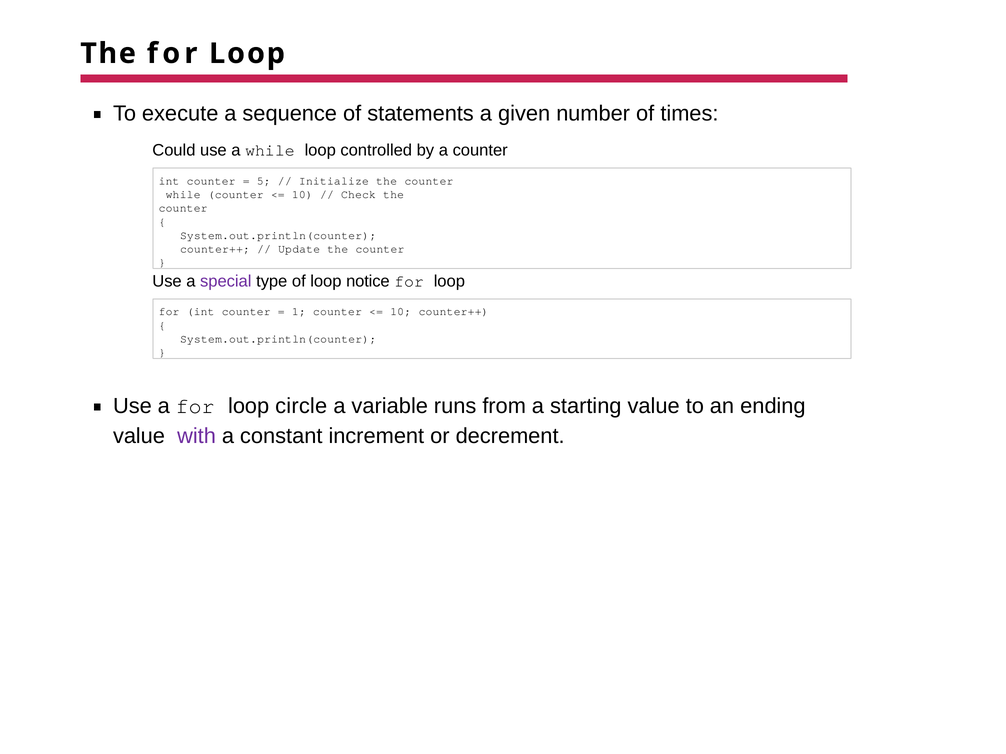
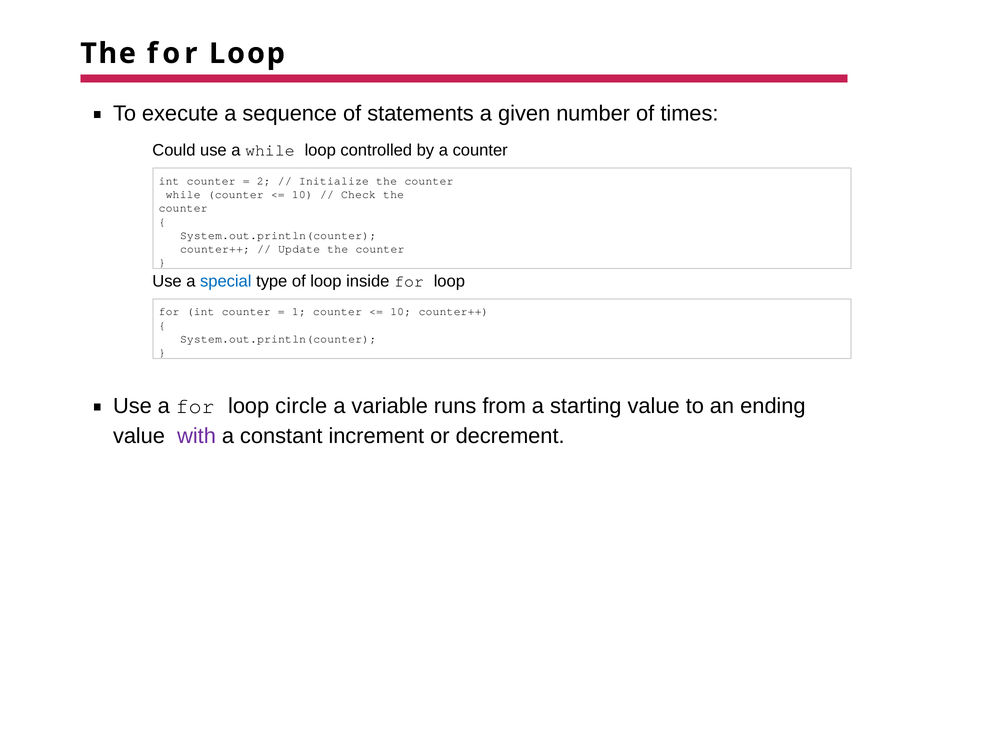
5: 5 -> 2 (264, 181)
special colour: purple -> blue (226, 281)
notice: notice -> inside (368, 281)
